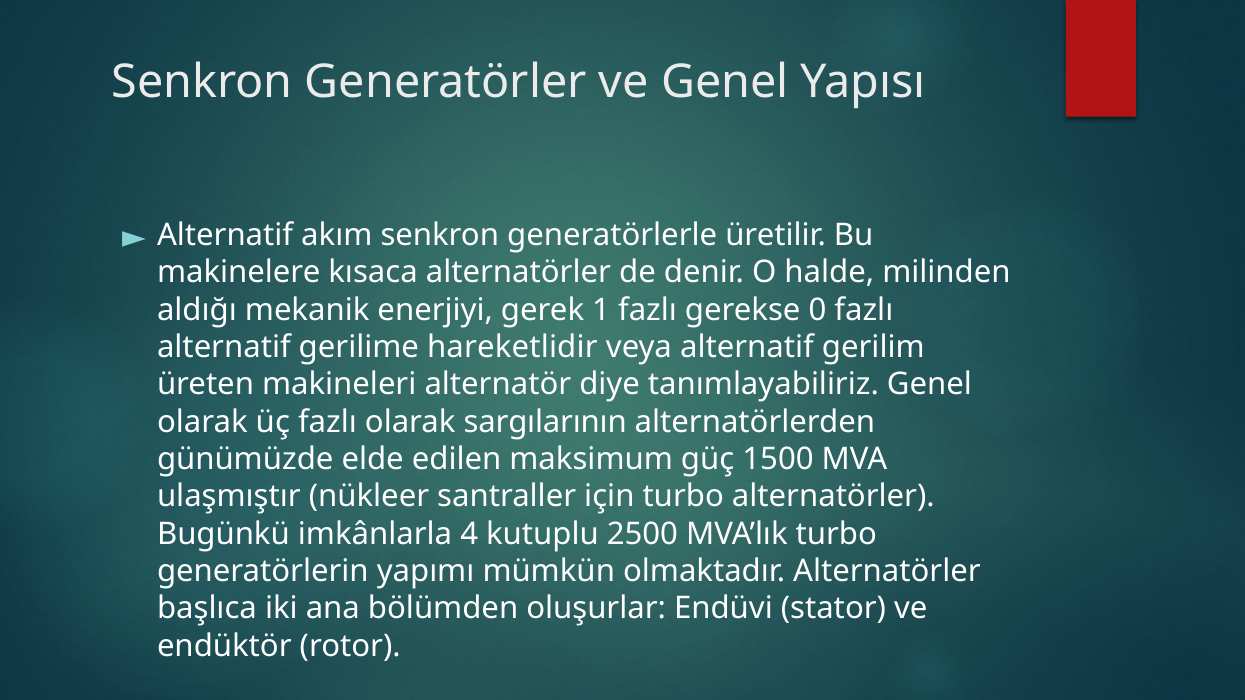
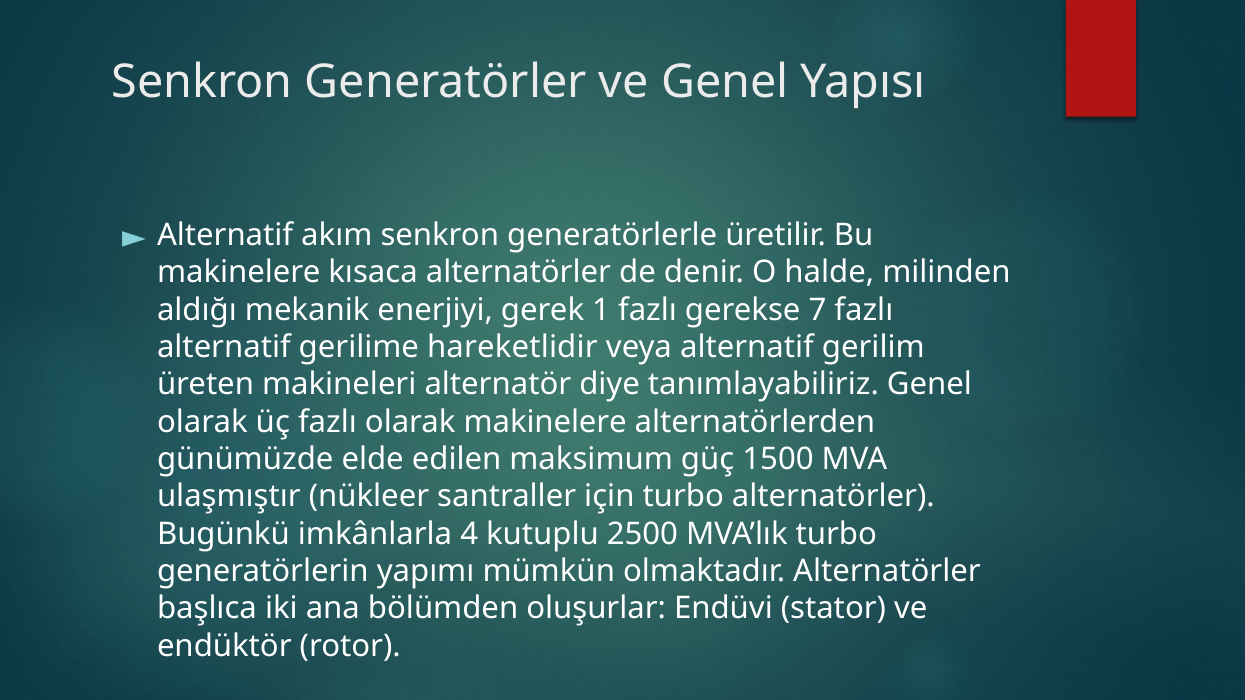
0: 0 -> 7 (818, 310)
olarak sargılarının: sargılarının -> makinelere (545, 422)
